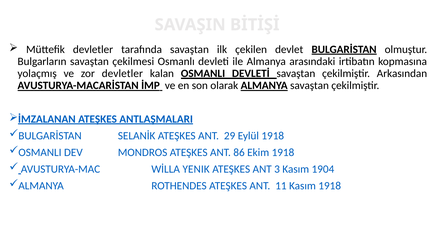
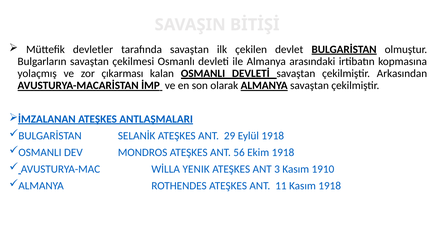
zor devletler: devletler -> çıkarması (122, 74)
86: 86 -> 56 (239, 152)
1904: 1904 -> 1910 (323, 169)
